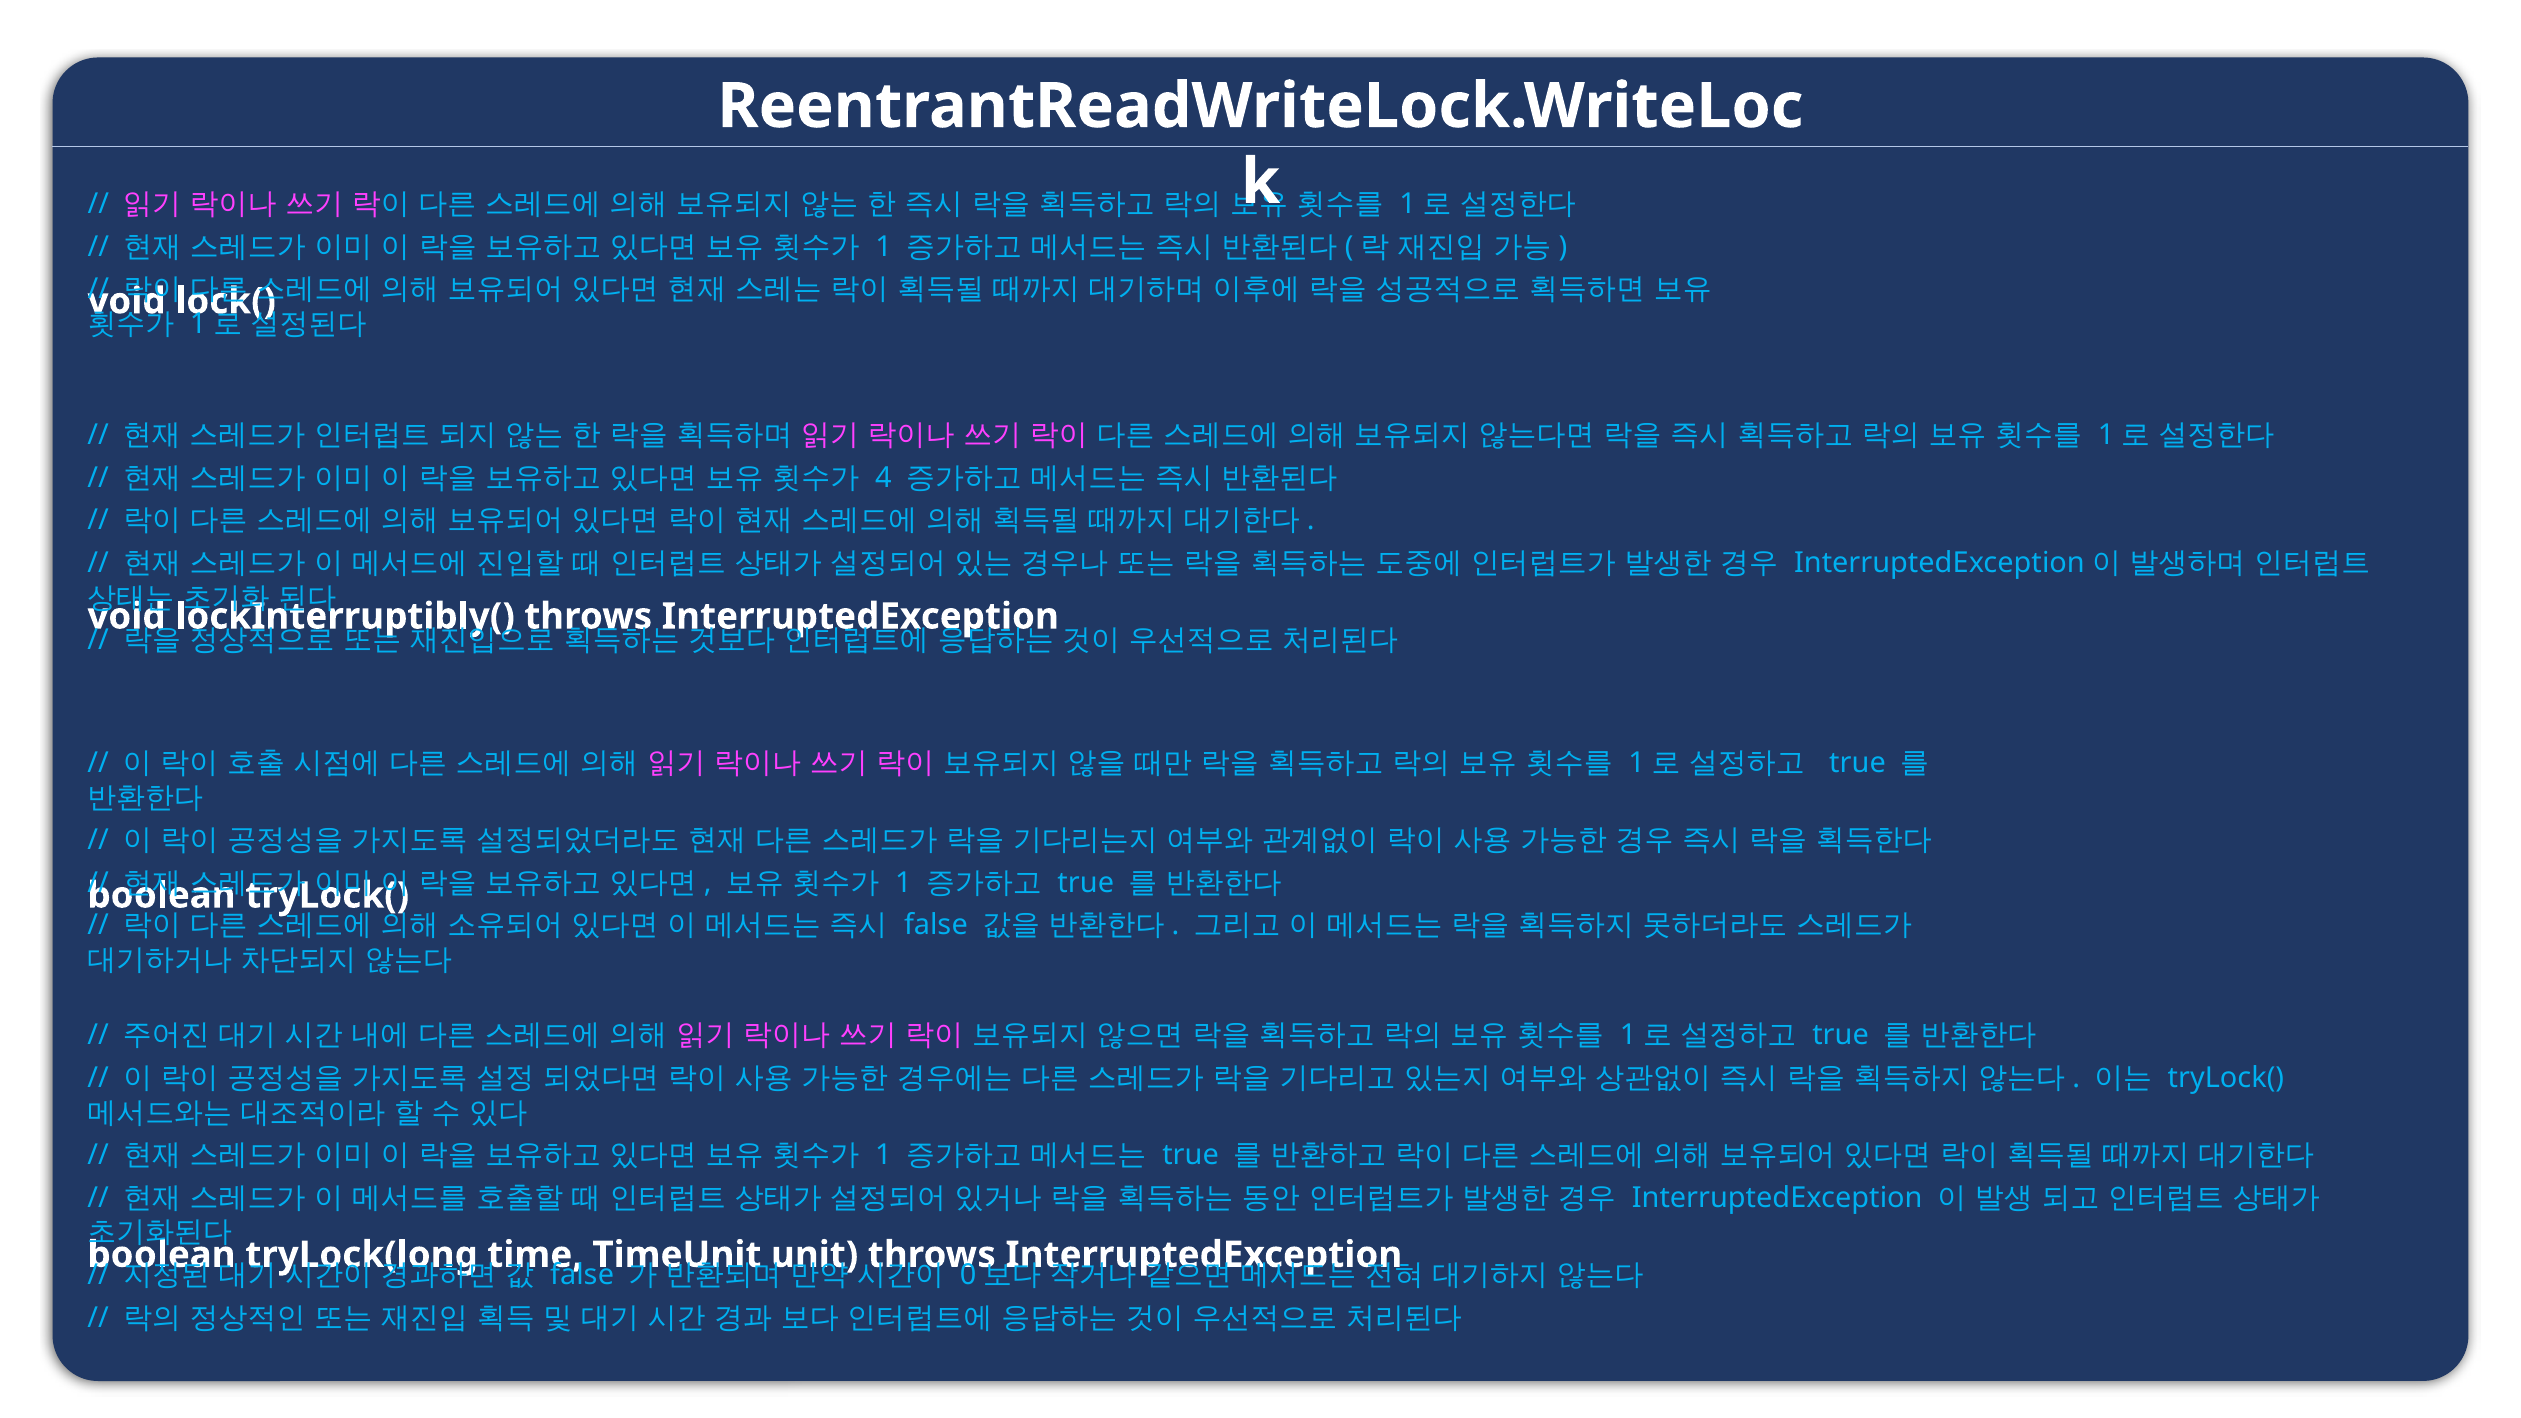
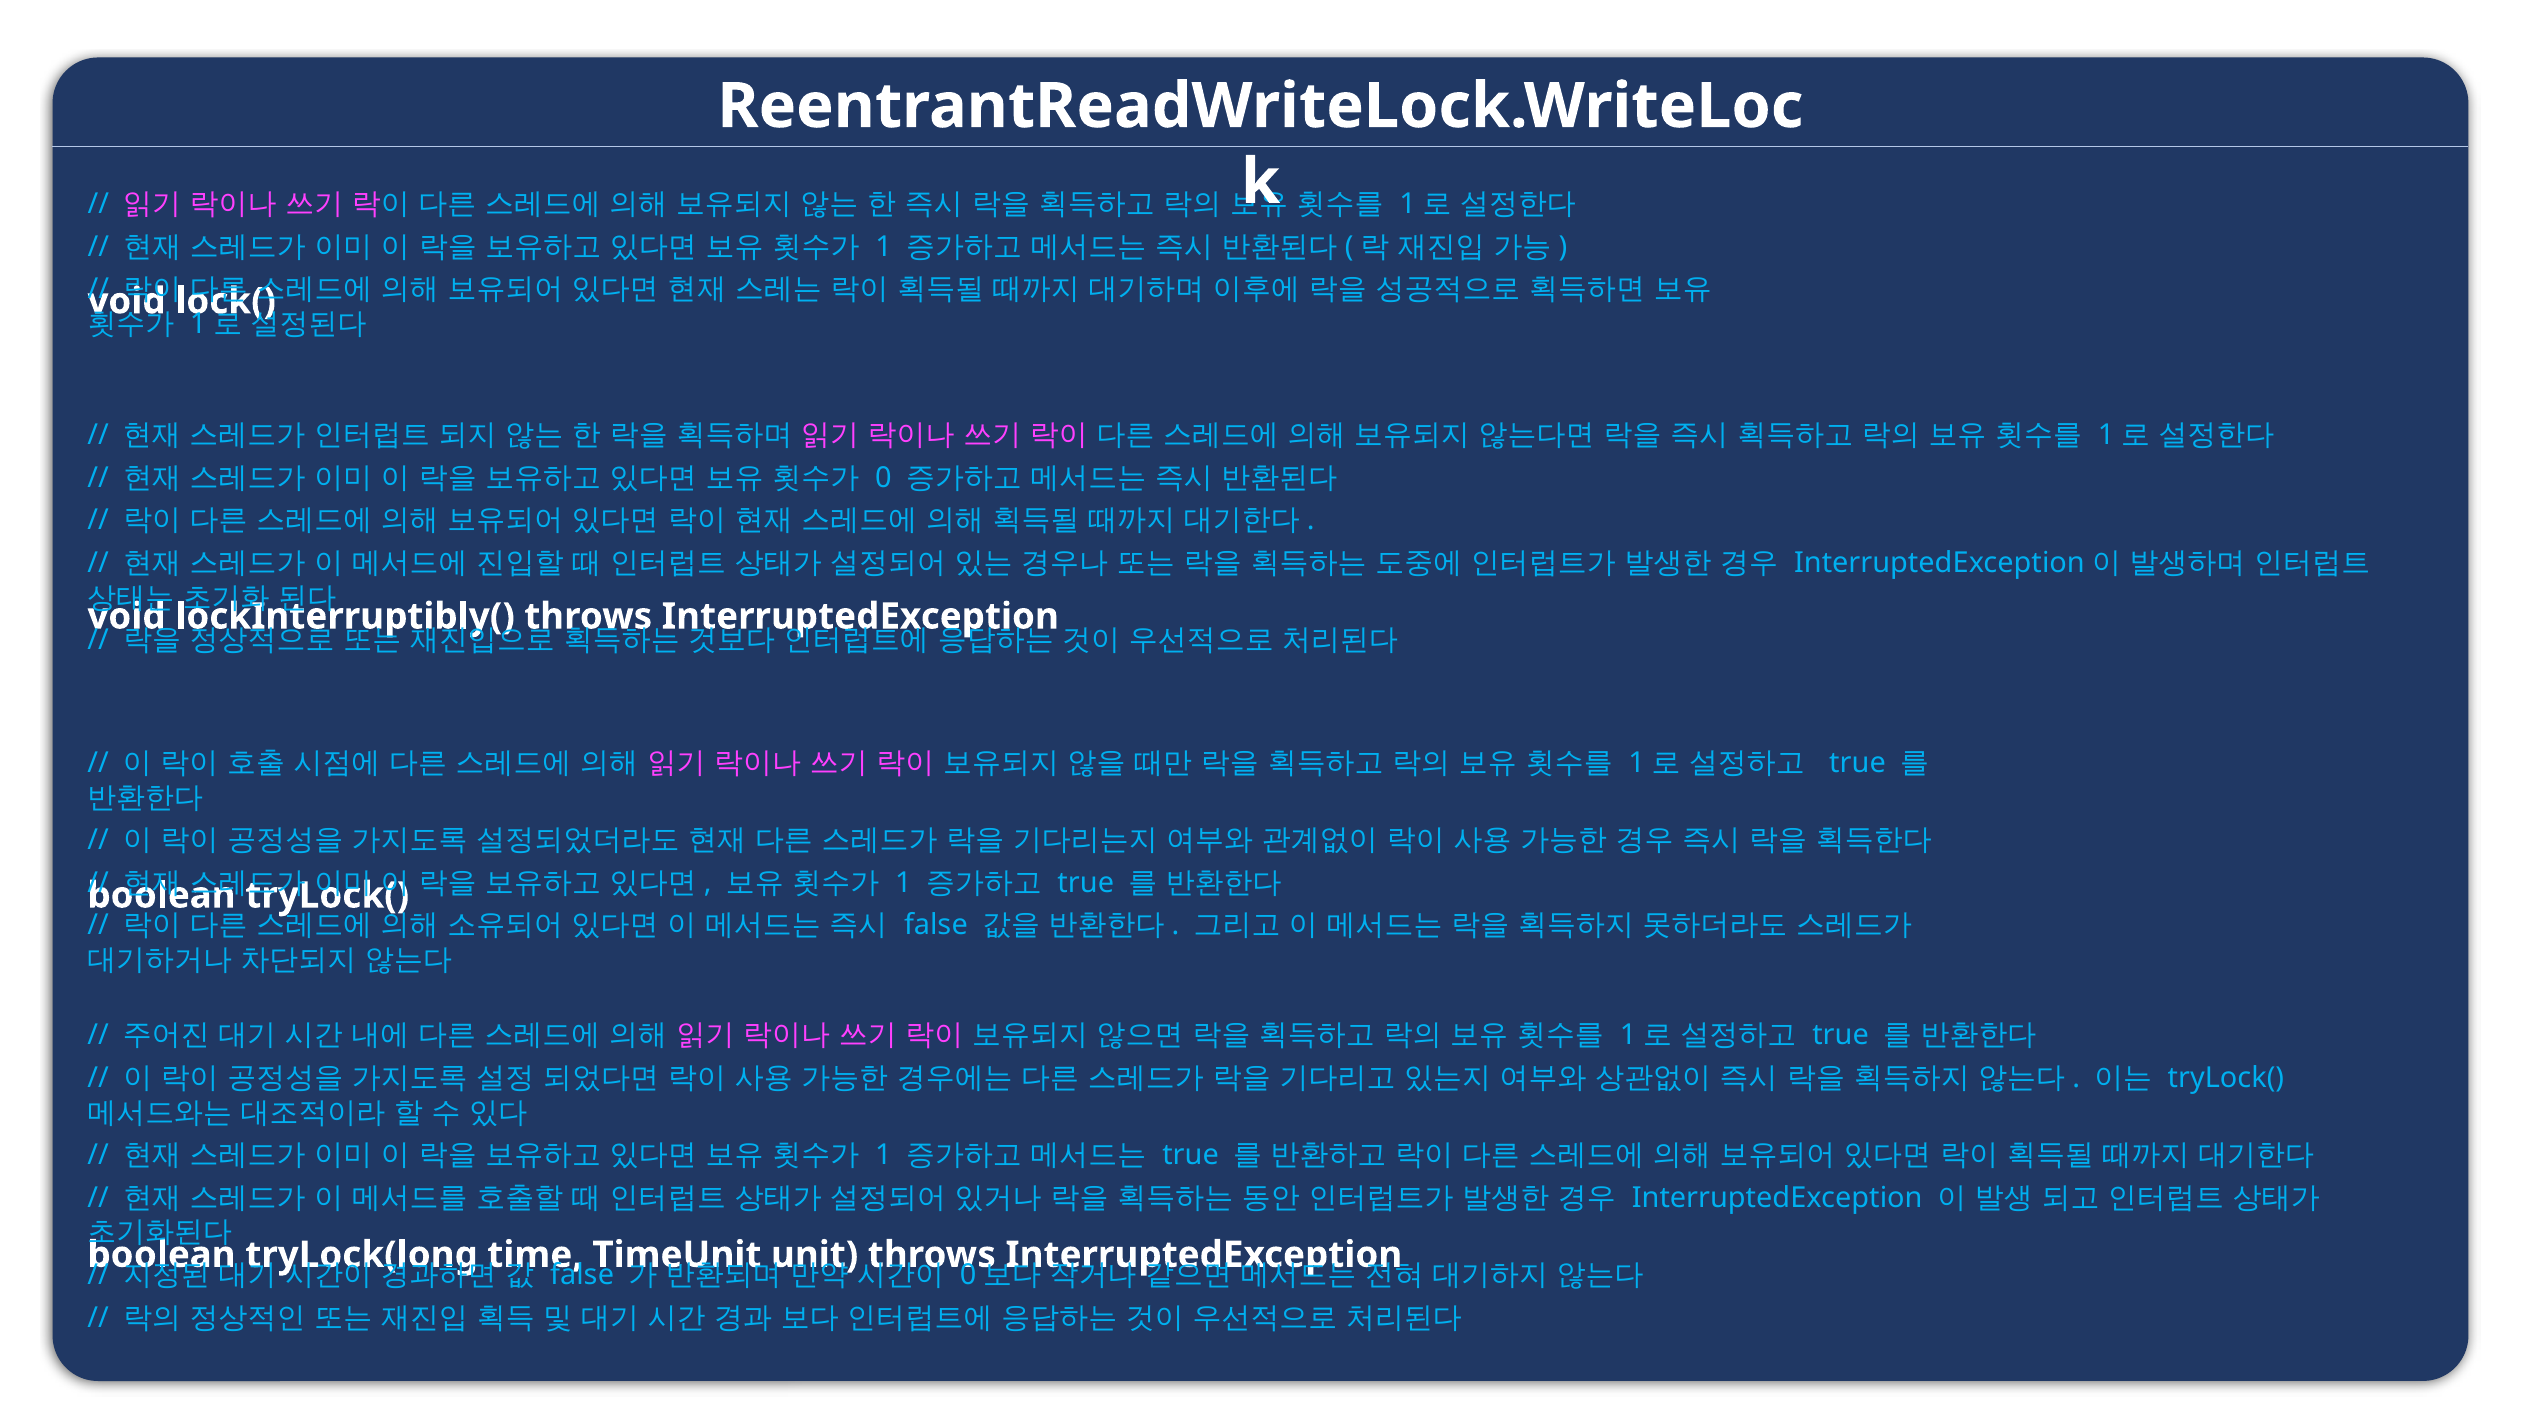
4: 4 -> 0 (883, 478)
